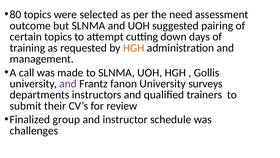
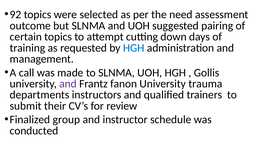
80: 80 -> 92 (15, 15)
HGH colour: orange -> blue (134, 48)
surveys: surveys -> trauma (205, 83)
challenges: challenges -> conducted (34, 130)
